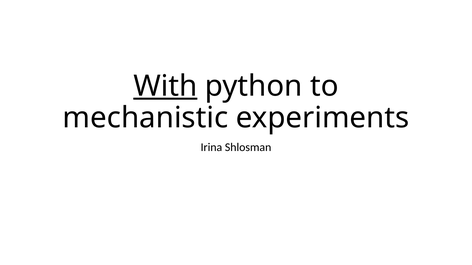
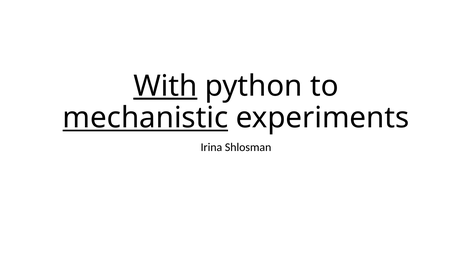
mechanistic underline: none -> present (145, 118)
